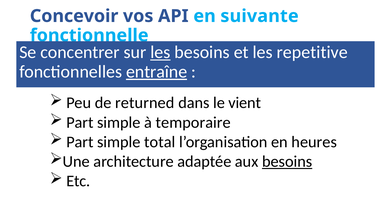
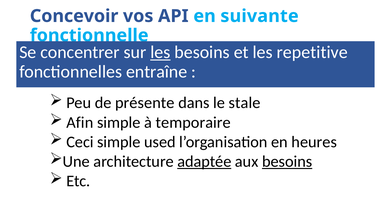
entraîne underline: present -> none (157, 72)
returned: returned -> présente (145, 103)
vient: vient -> stale (245, 103)
Part: Part -> Afin (80, 122)
Part: Part -> Ceci (80, 142)
total: total -> used (160, 142)
adaptée underline: none -> present (204, 161)
